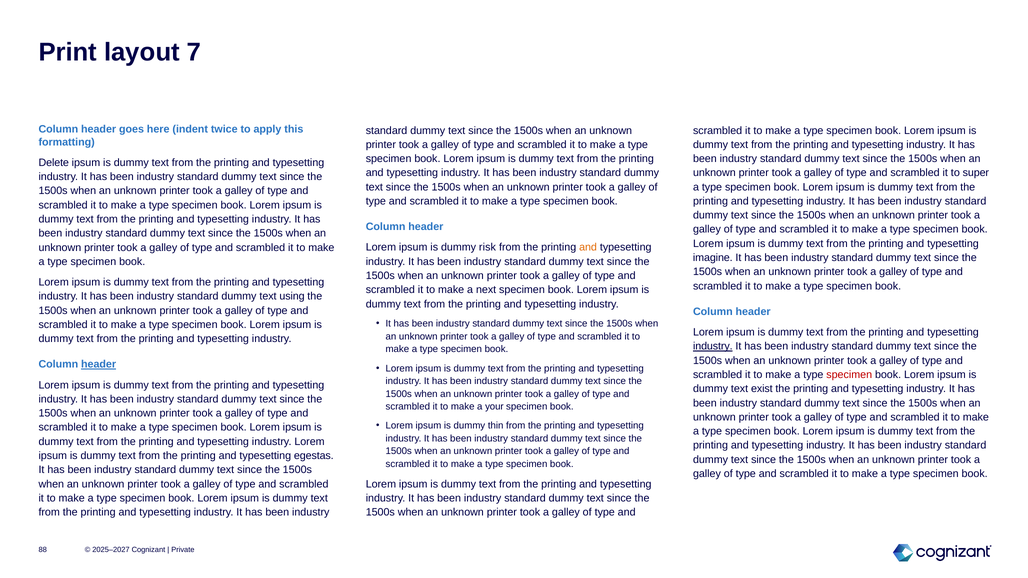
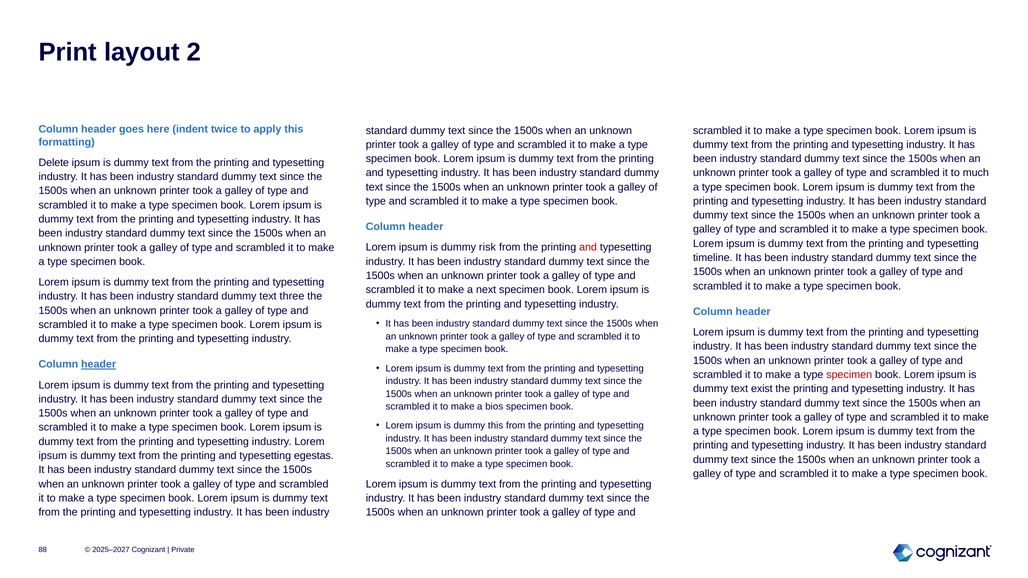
7: 7 -> 2 (194, 52)
super: super -> much (976, 173)
and colour: orange -> red (588, 248)
imagine: imagine -> timeline (713, 258)
using: using -> three (292, 296)
industry underline: present -> none (713, 347)
your: your -> bios (494, 407)
dummy thin: thin -> this (496, 426)
